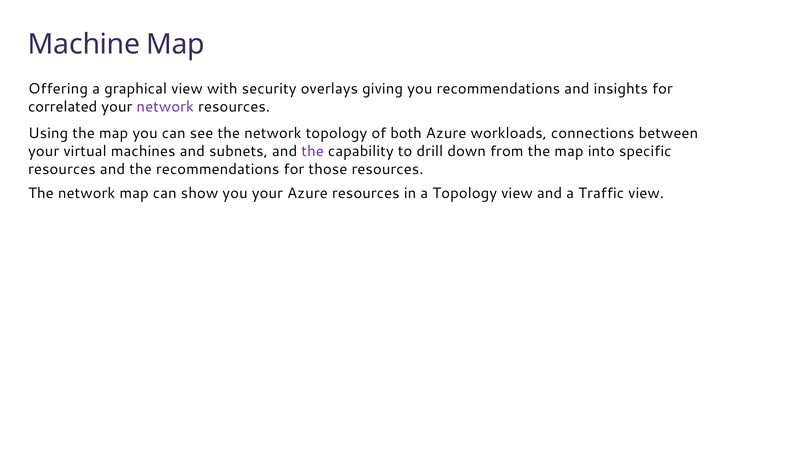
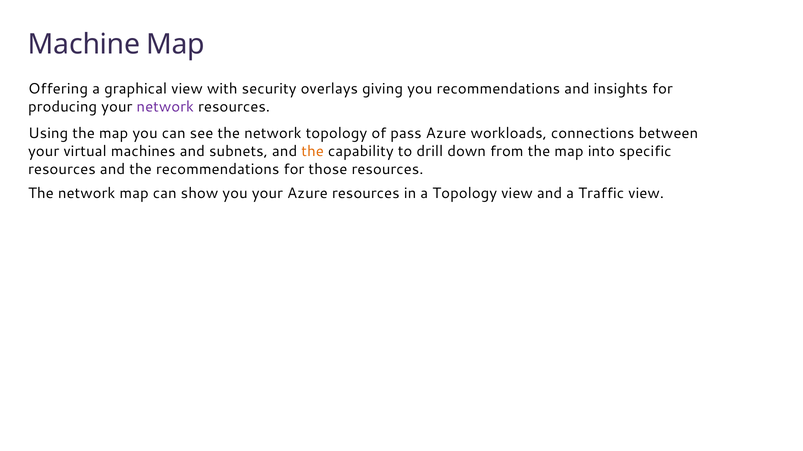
correlated: correlated -> producing (63, 107)
both: both -> pass (406, 133)
the colour: purple -> orange (313, 151)
